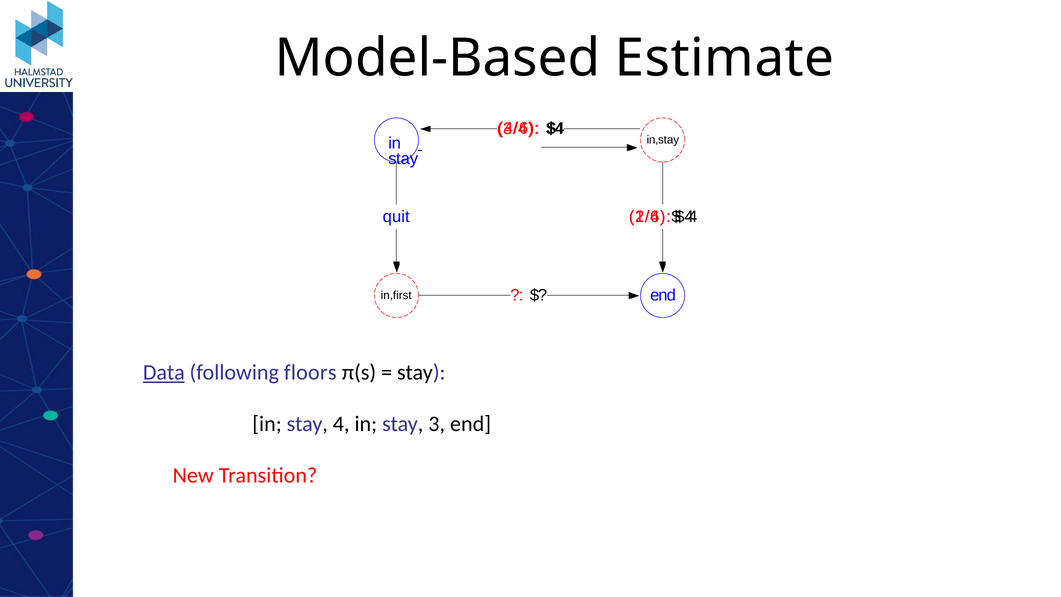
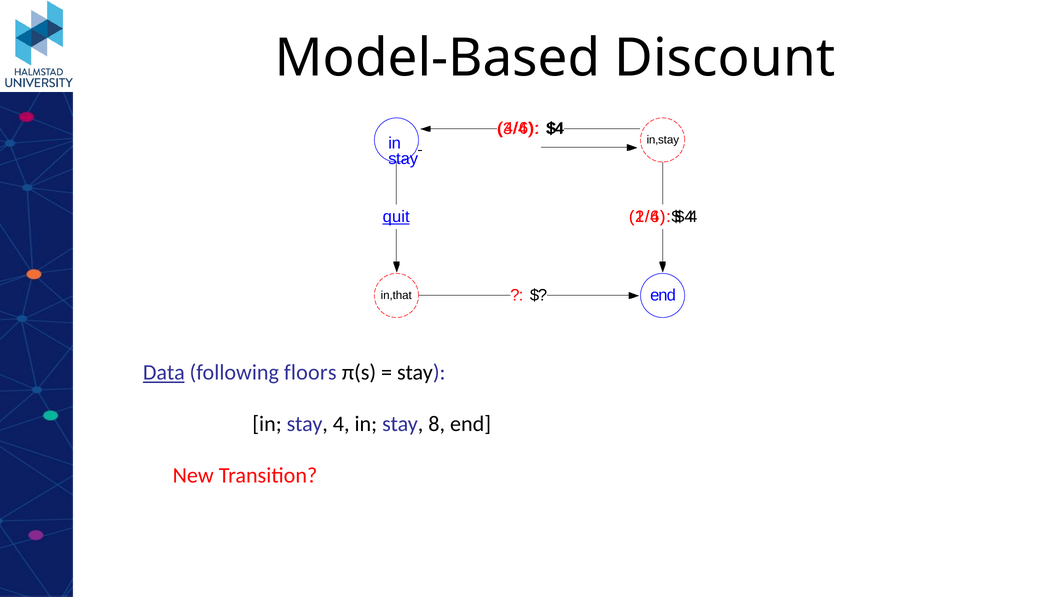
Estimate: Estimate -> Discount (725, 58)
quit underline: none -> present (396, 217)
in,first: in,first -> in,that (396, 295)
3: 3 -> 8 (437, 424)
